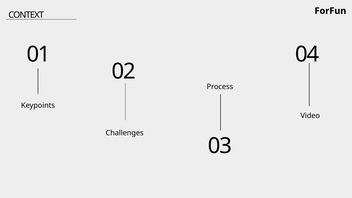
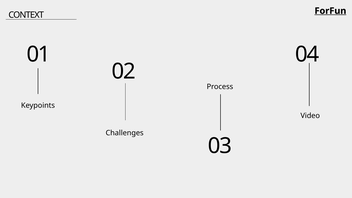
ForFun underline: none -> present (330, 11)
